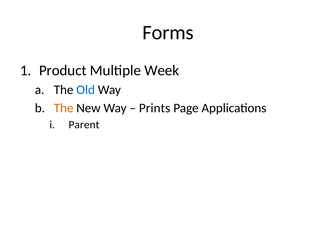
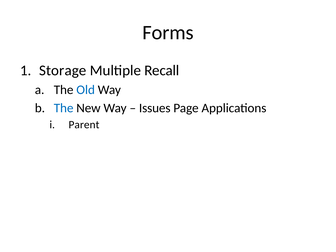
Product: Product -> Storage (63, 70)
Week: Week -> Recall (162, 70)
The colour: orange -> blue (64, 108)
Prints: Prints -> Issues (155, 108)
